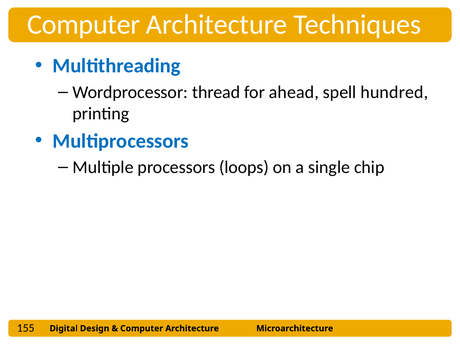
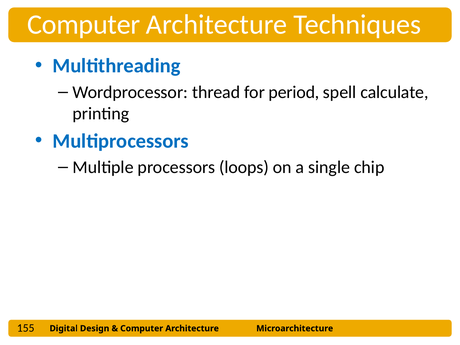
ahead: ahead -> period (294, 92)
hundred: hundred -> calculate (394, 92)
